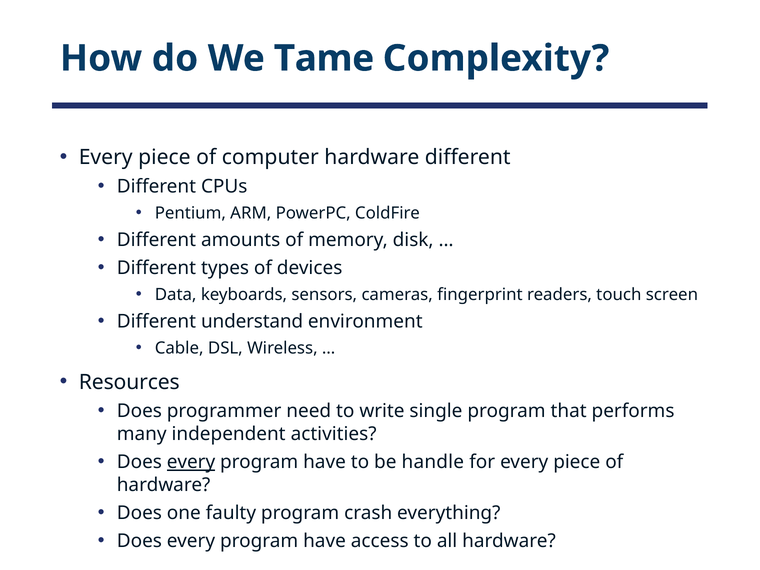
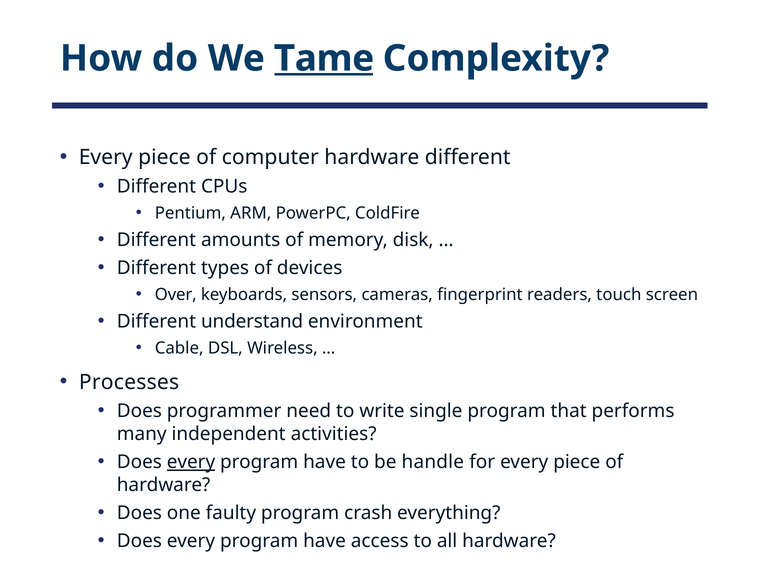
Tame underline: none -> present (324, 58)
Data: Data -> Over (176, 295)
Resources: Resources -> Processes (129, 382)
